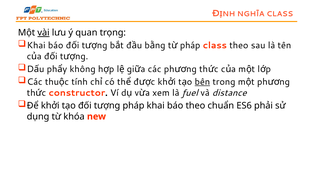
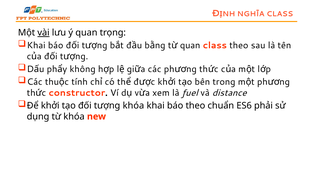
pháp: pháp -> quan (190, 45)
bên underline: present -> none (202, 82)
tượng pháp: pháp -> khóa (133, 106)
